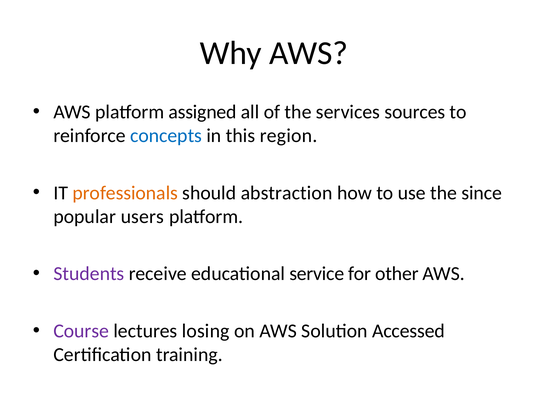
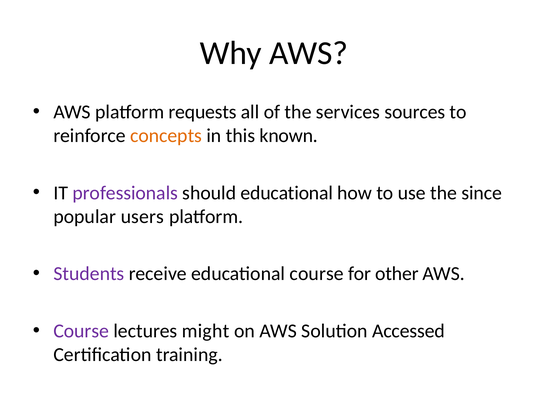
assigned: assigned -> requests (203, 112)
concepts colour: blue -> orange (166, 136)
region: region -> known (289, 136)
professionals colour: orange -> purple (125, 193)
should abstraction: abstraction -> educational (287, 193)
educational service: service -> course (317, 274)
losing: losing -> might (206, 331)
